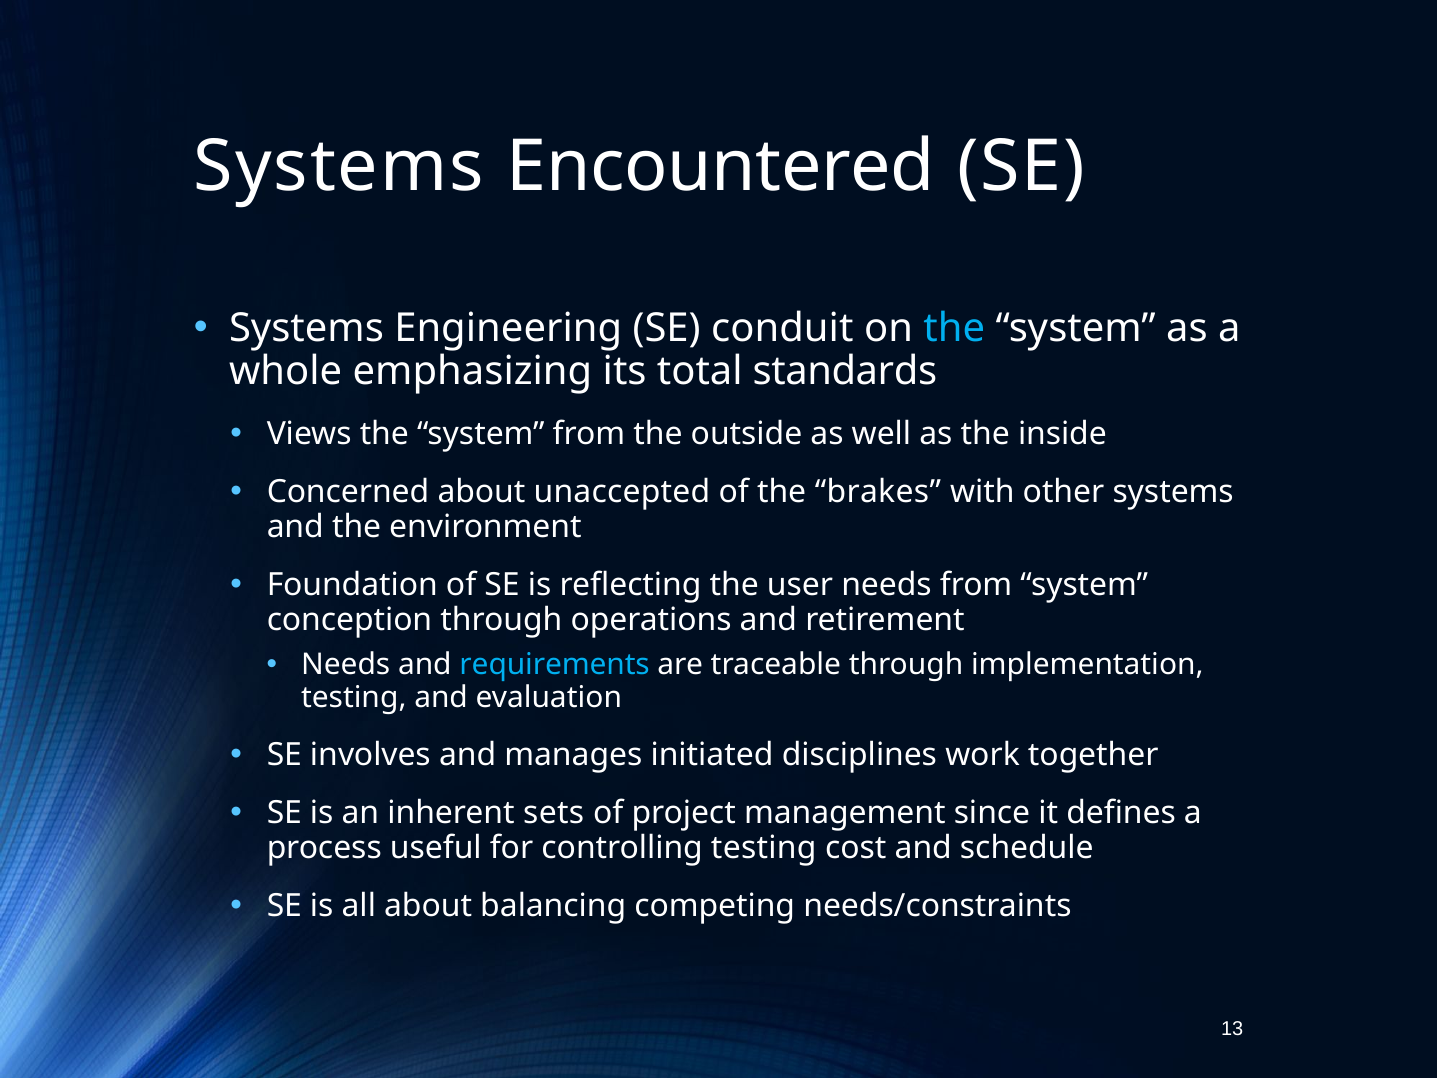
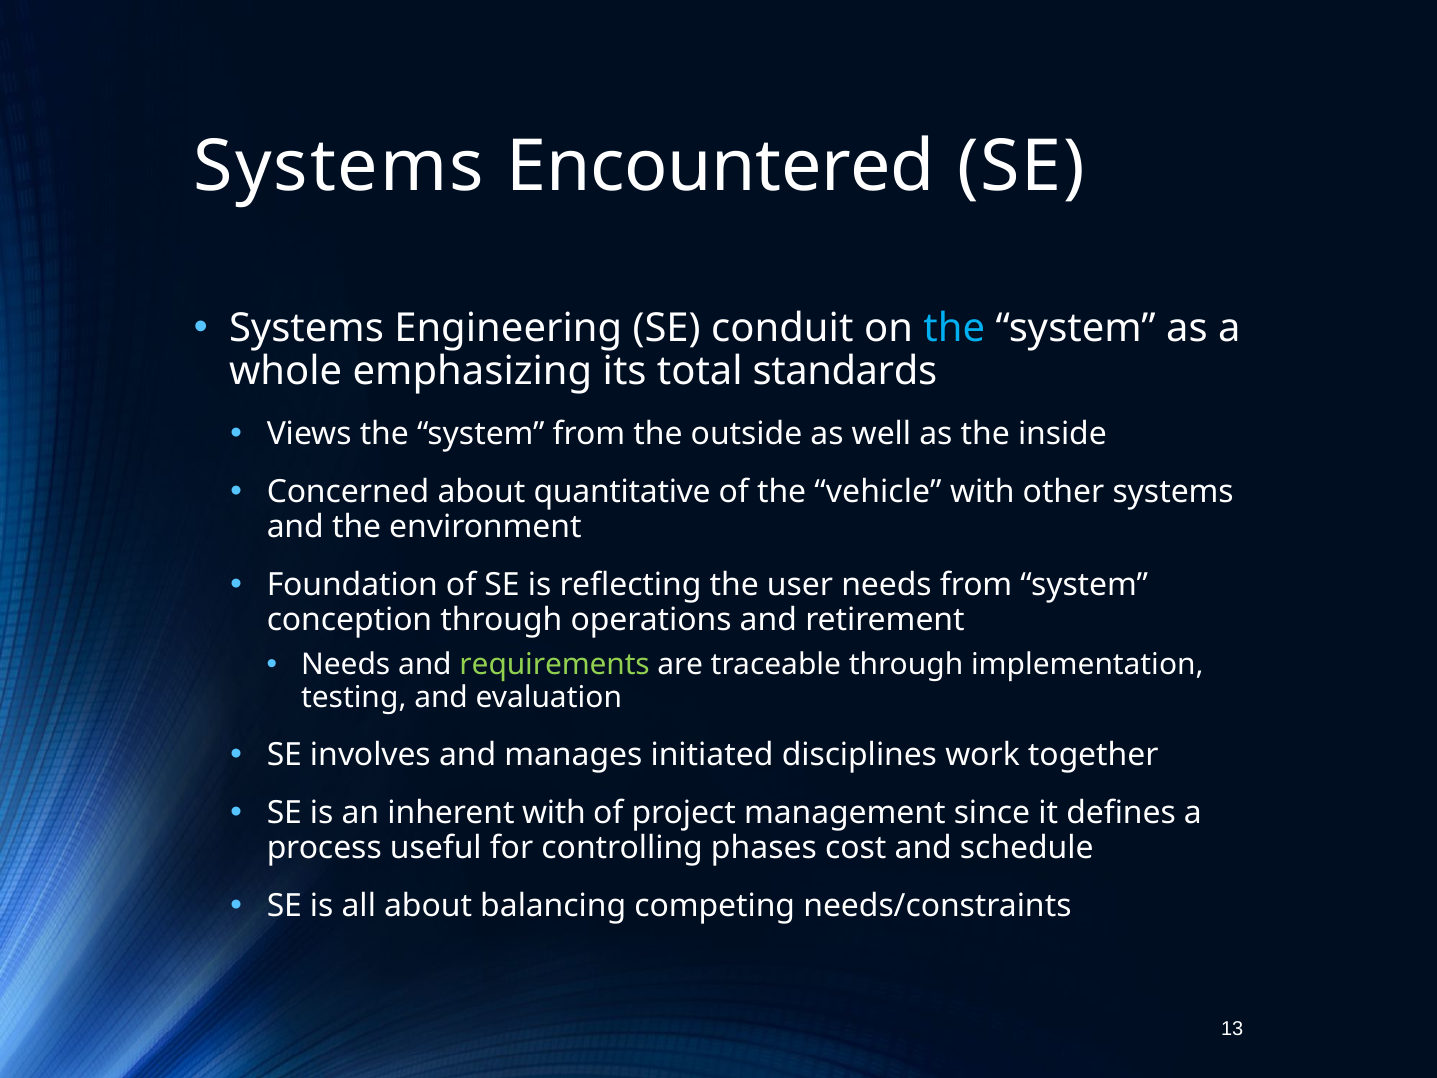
unaccepted: unaccepted -> quantitative (622, 492)
brakes: brakes -> vehicle (878, 492)
requirements colour: light blue -> light green (555, 665)
inherent sets: sets -> with (554, 813)
controlling testing: testing -> phases (764, 847)
